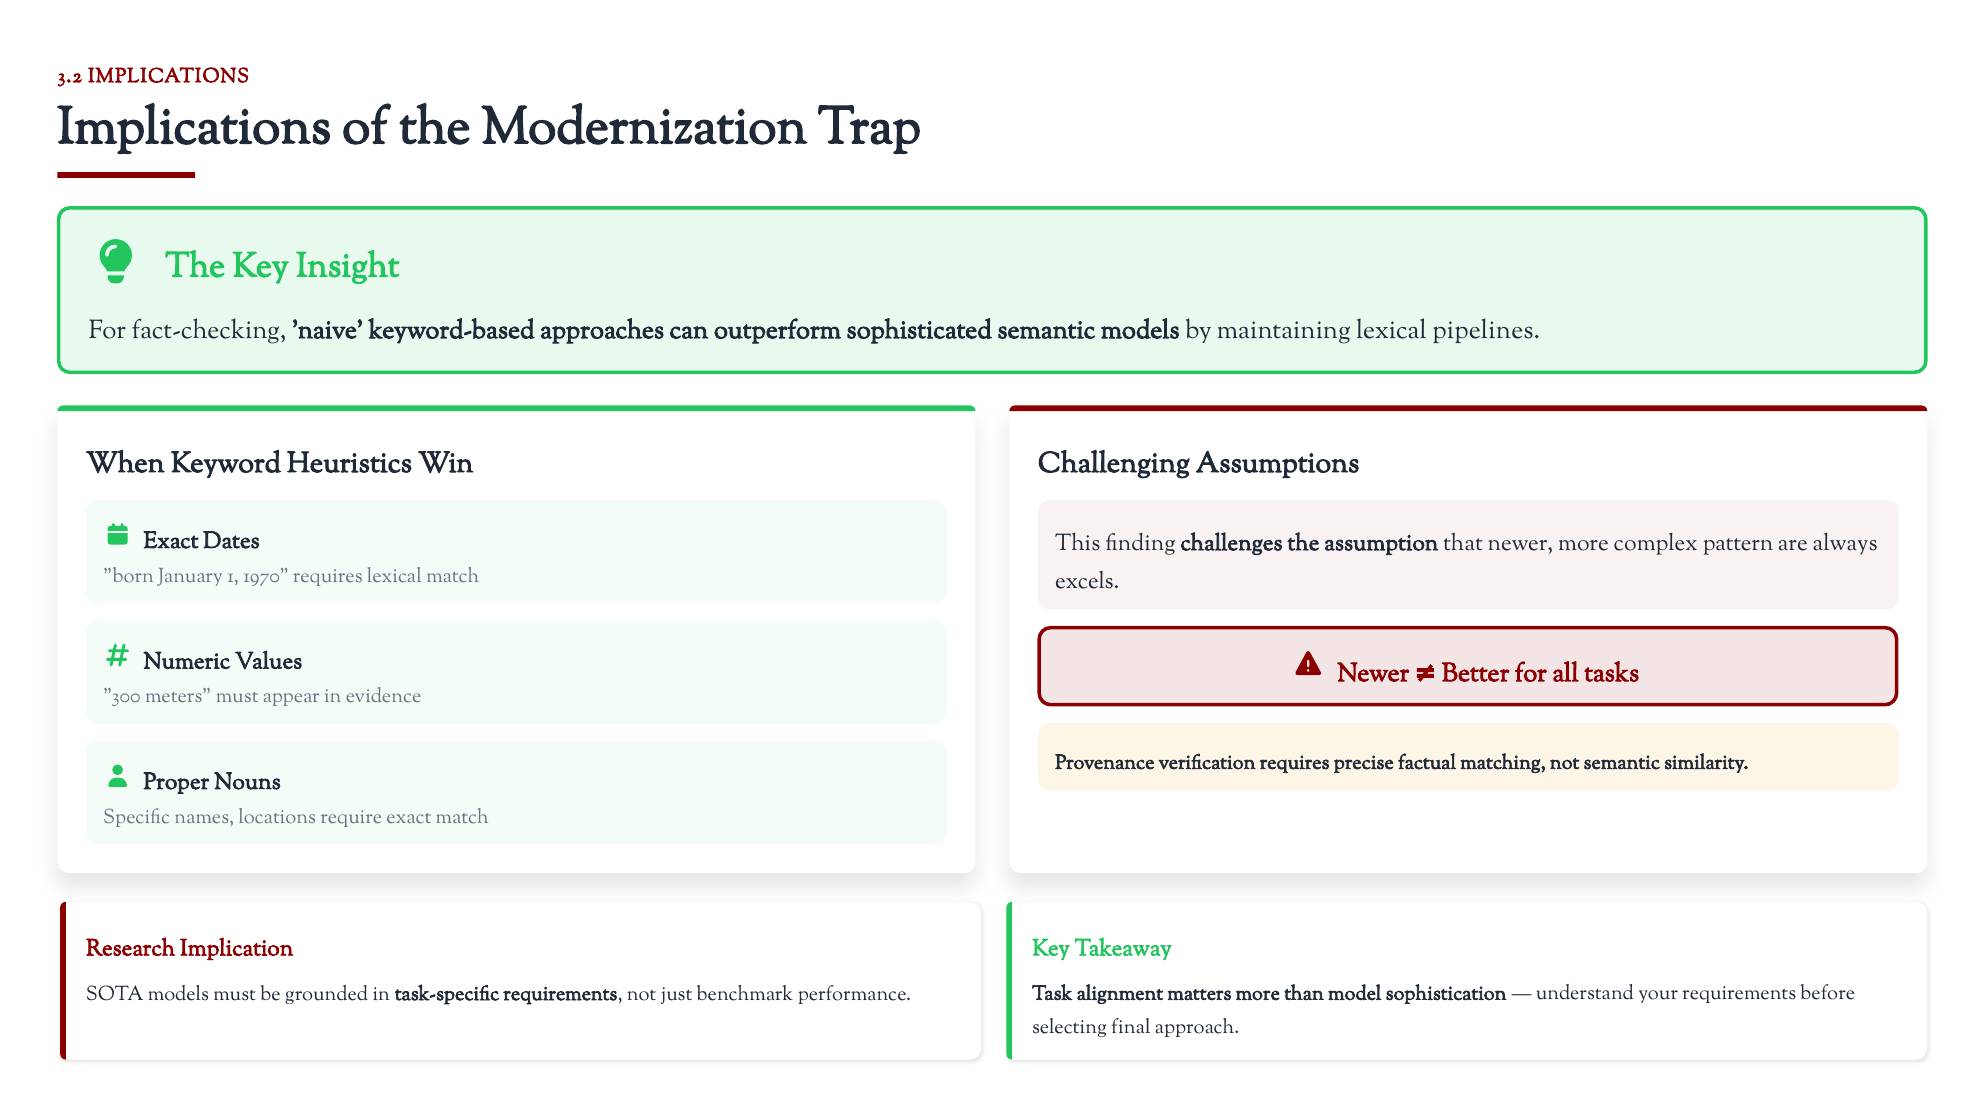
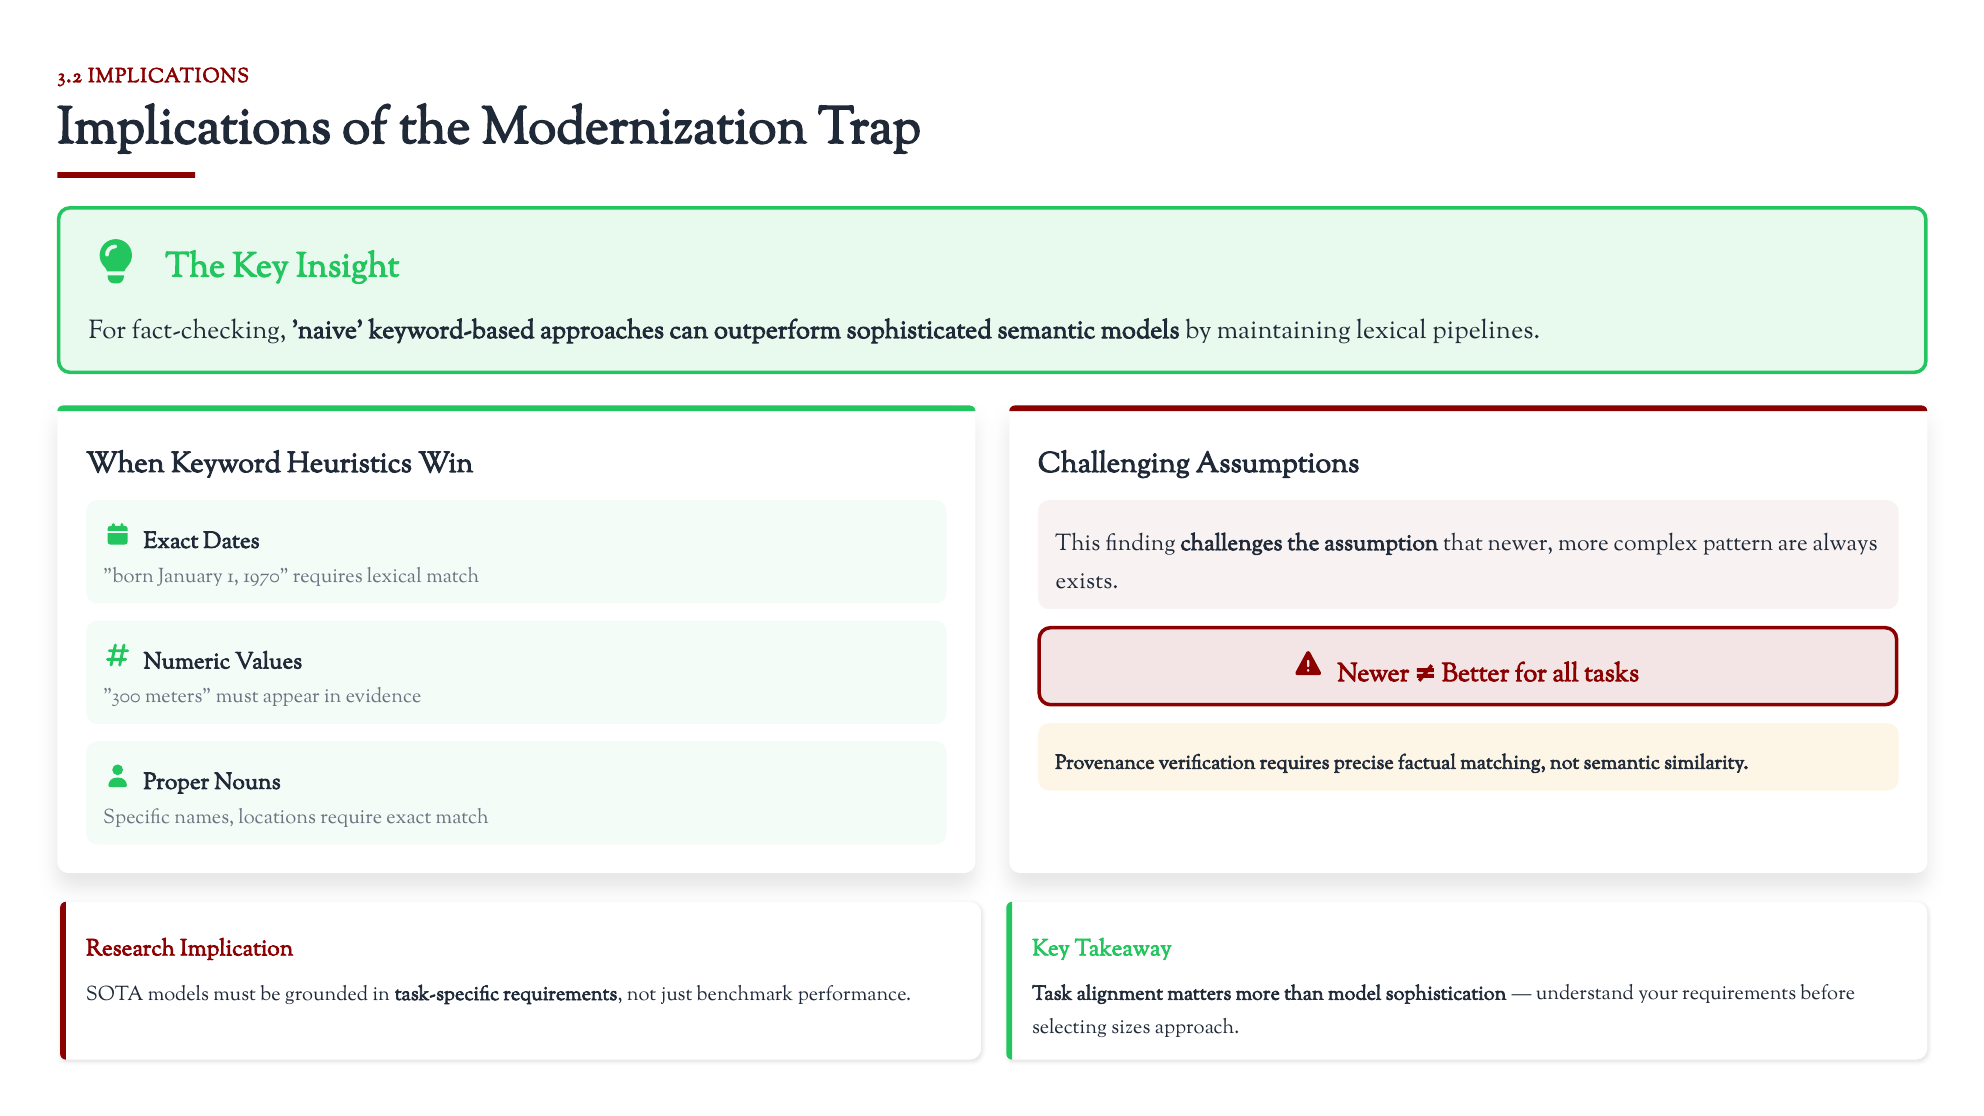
excels: excels -> exists (1087, 581)
final: final -> sizes (1131, 1027)
